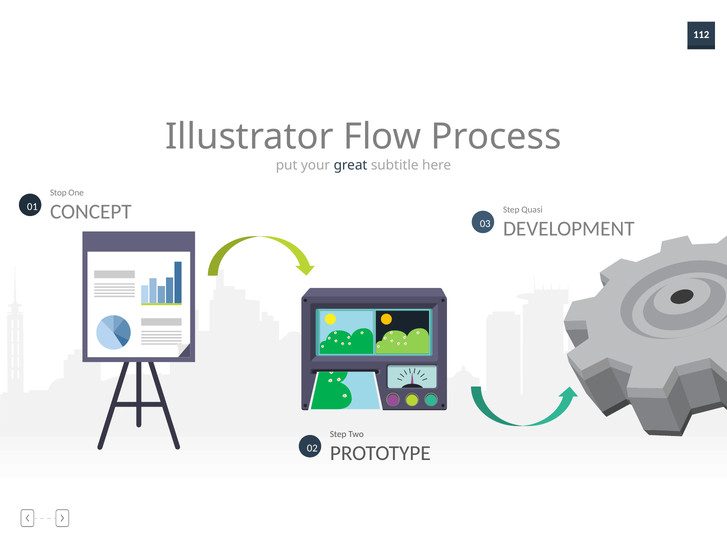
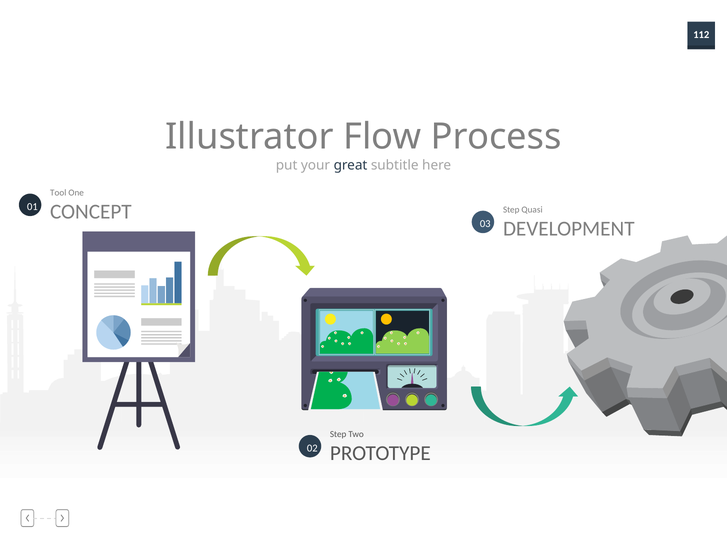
Stop: Stop -> Tool (58, 193)
